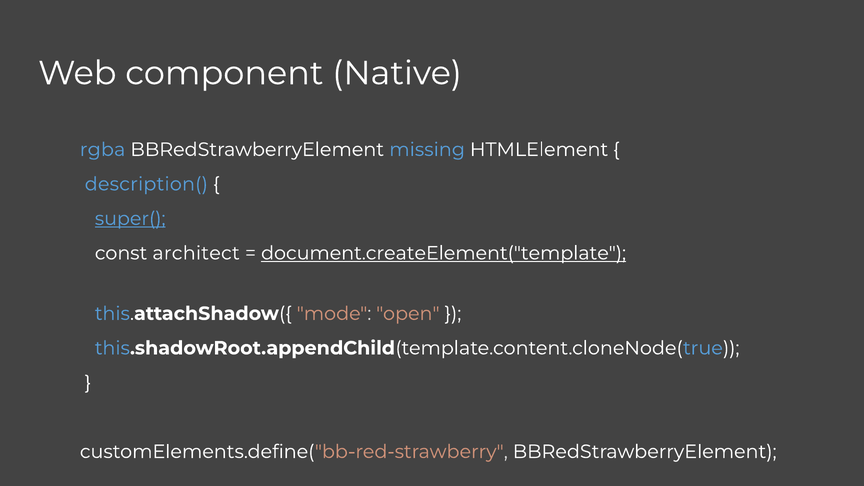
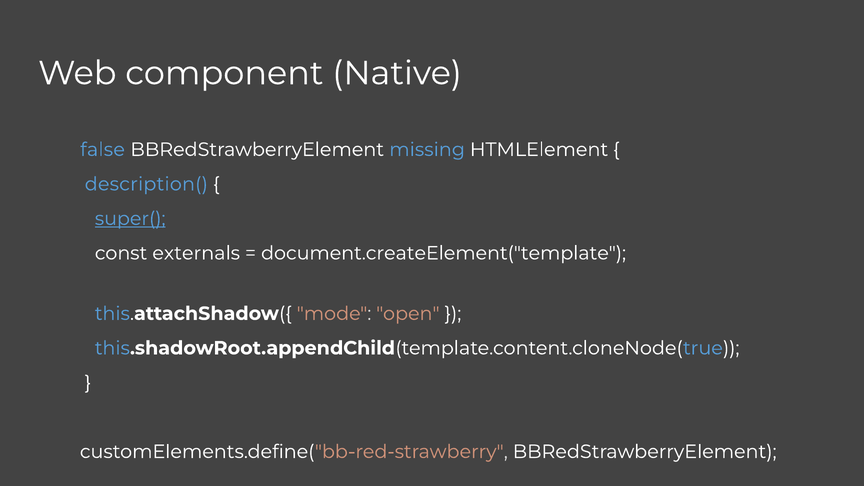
rgba: rgba -> false (103, 150)
architect: architect -> externals (196, 253)
document.createElement("template underline: present -> none (444, 253)
